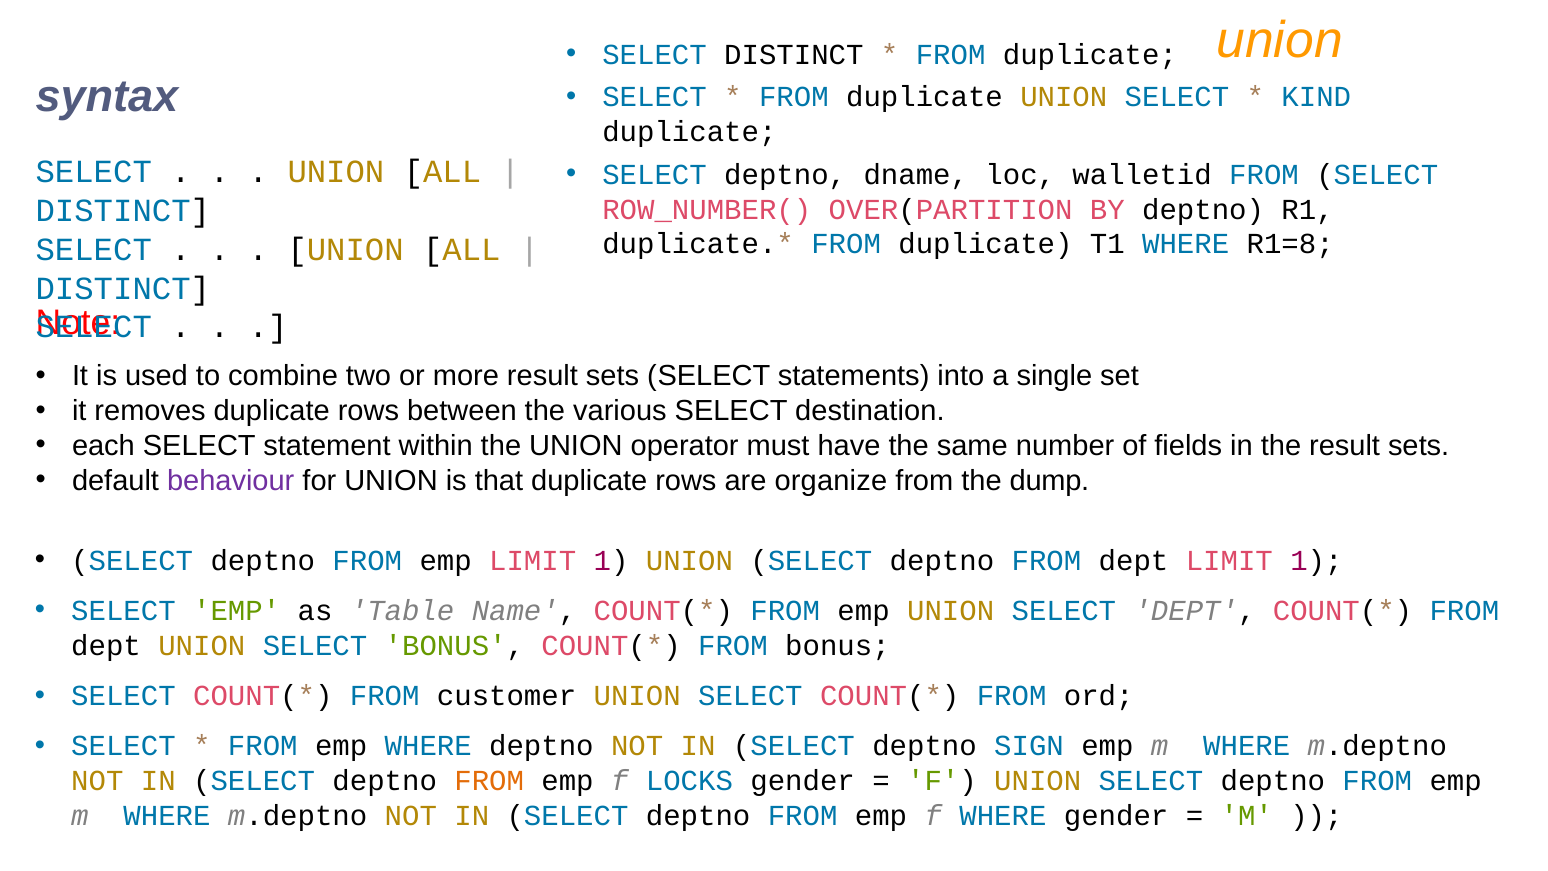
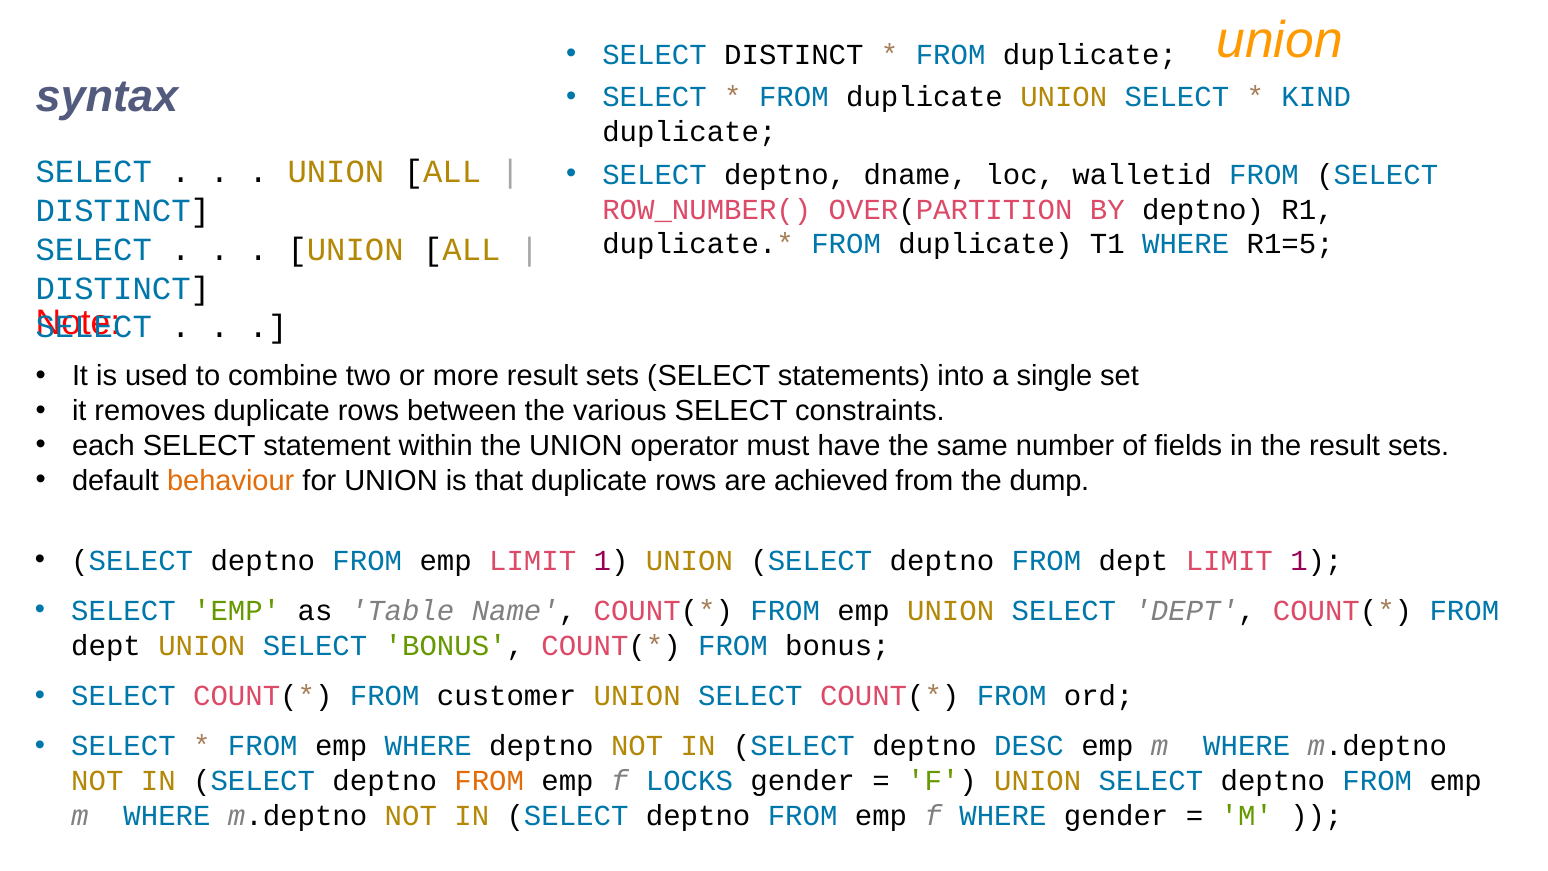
R1=8: R1=8 -> R1=5 (1290, 244)
destination: destination -> constraints (870, 411)
behaviour colour: purple -> orange (231, 481)
organize: organize -> achieved (831, 481)
SIGN: SIGN -> DESC (1029, 746)
